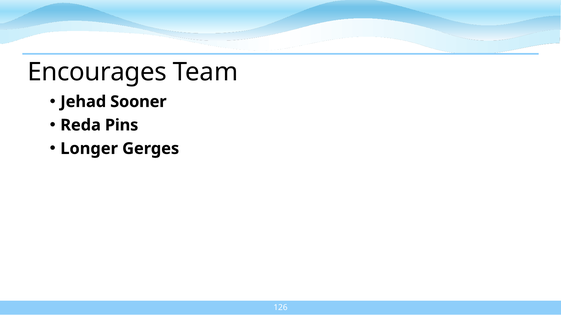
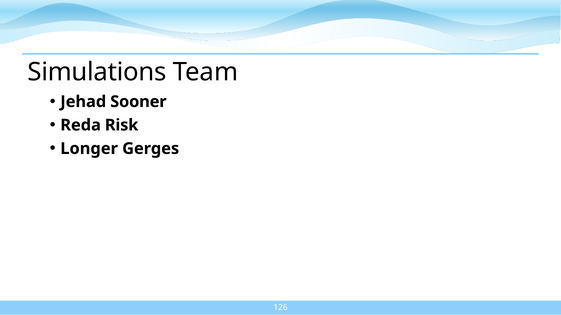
Encourages: Encourages -> Simulations (97, 72)
Pins: Pins -> Risk (122, 125)
